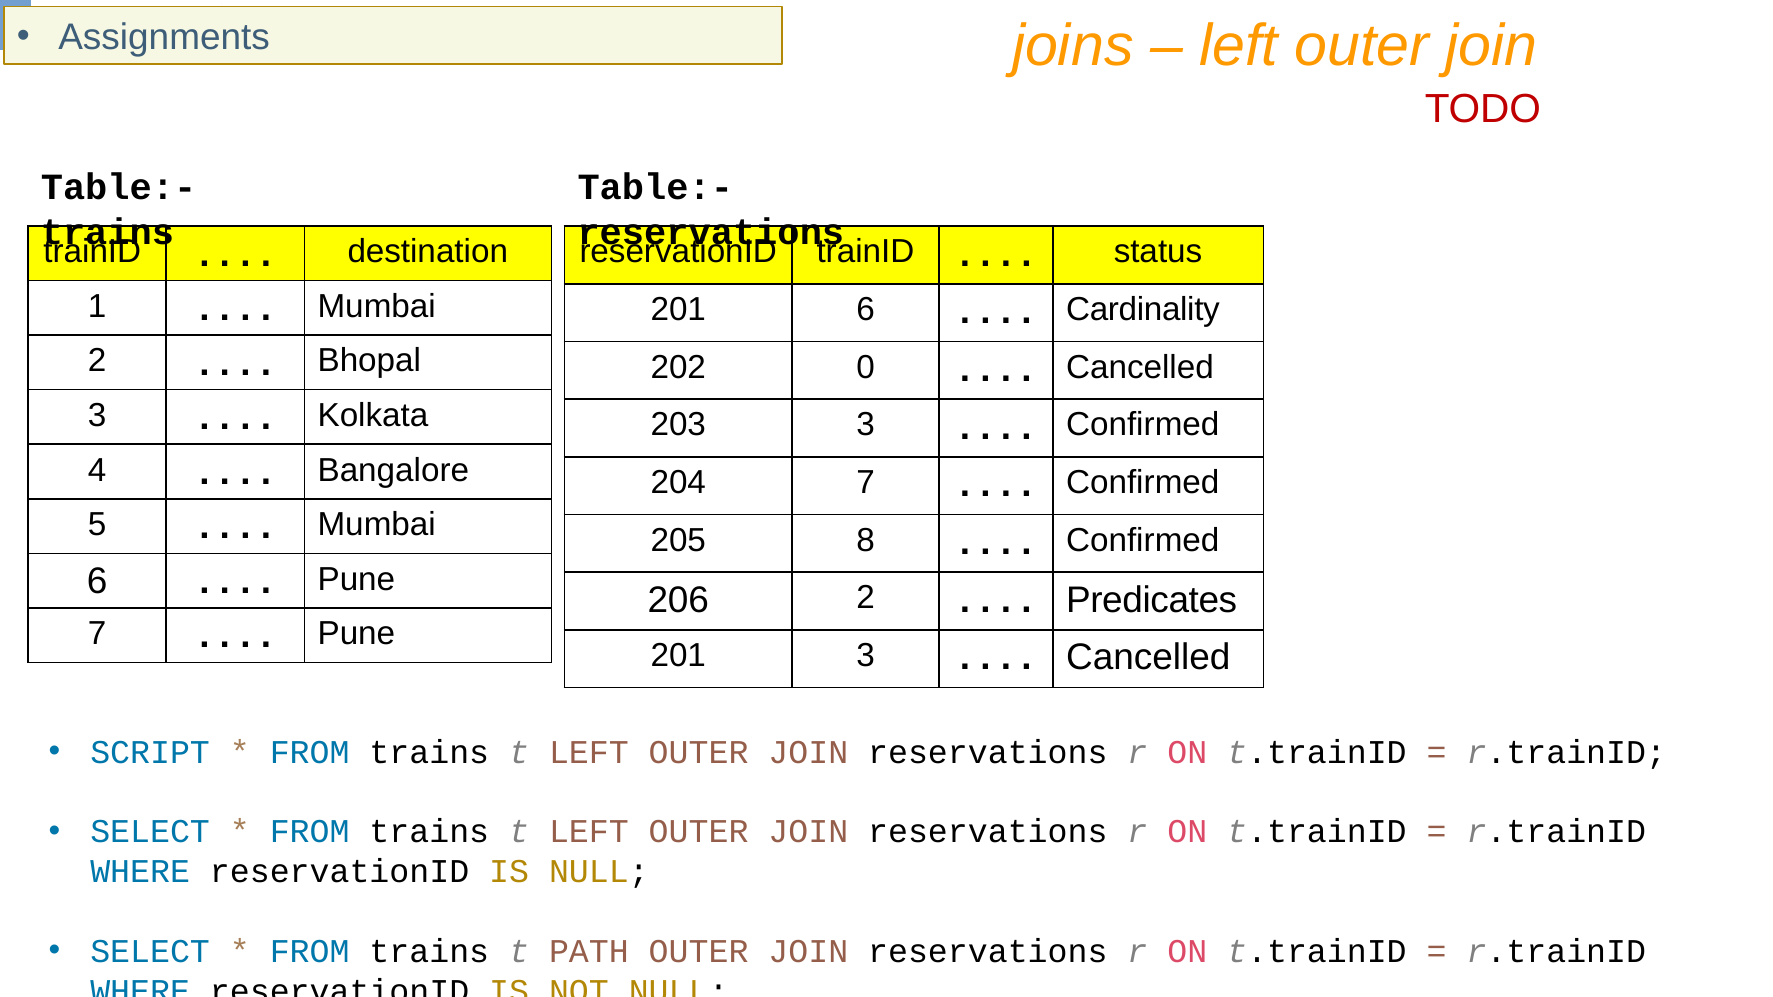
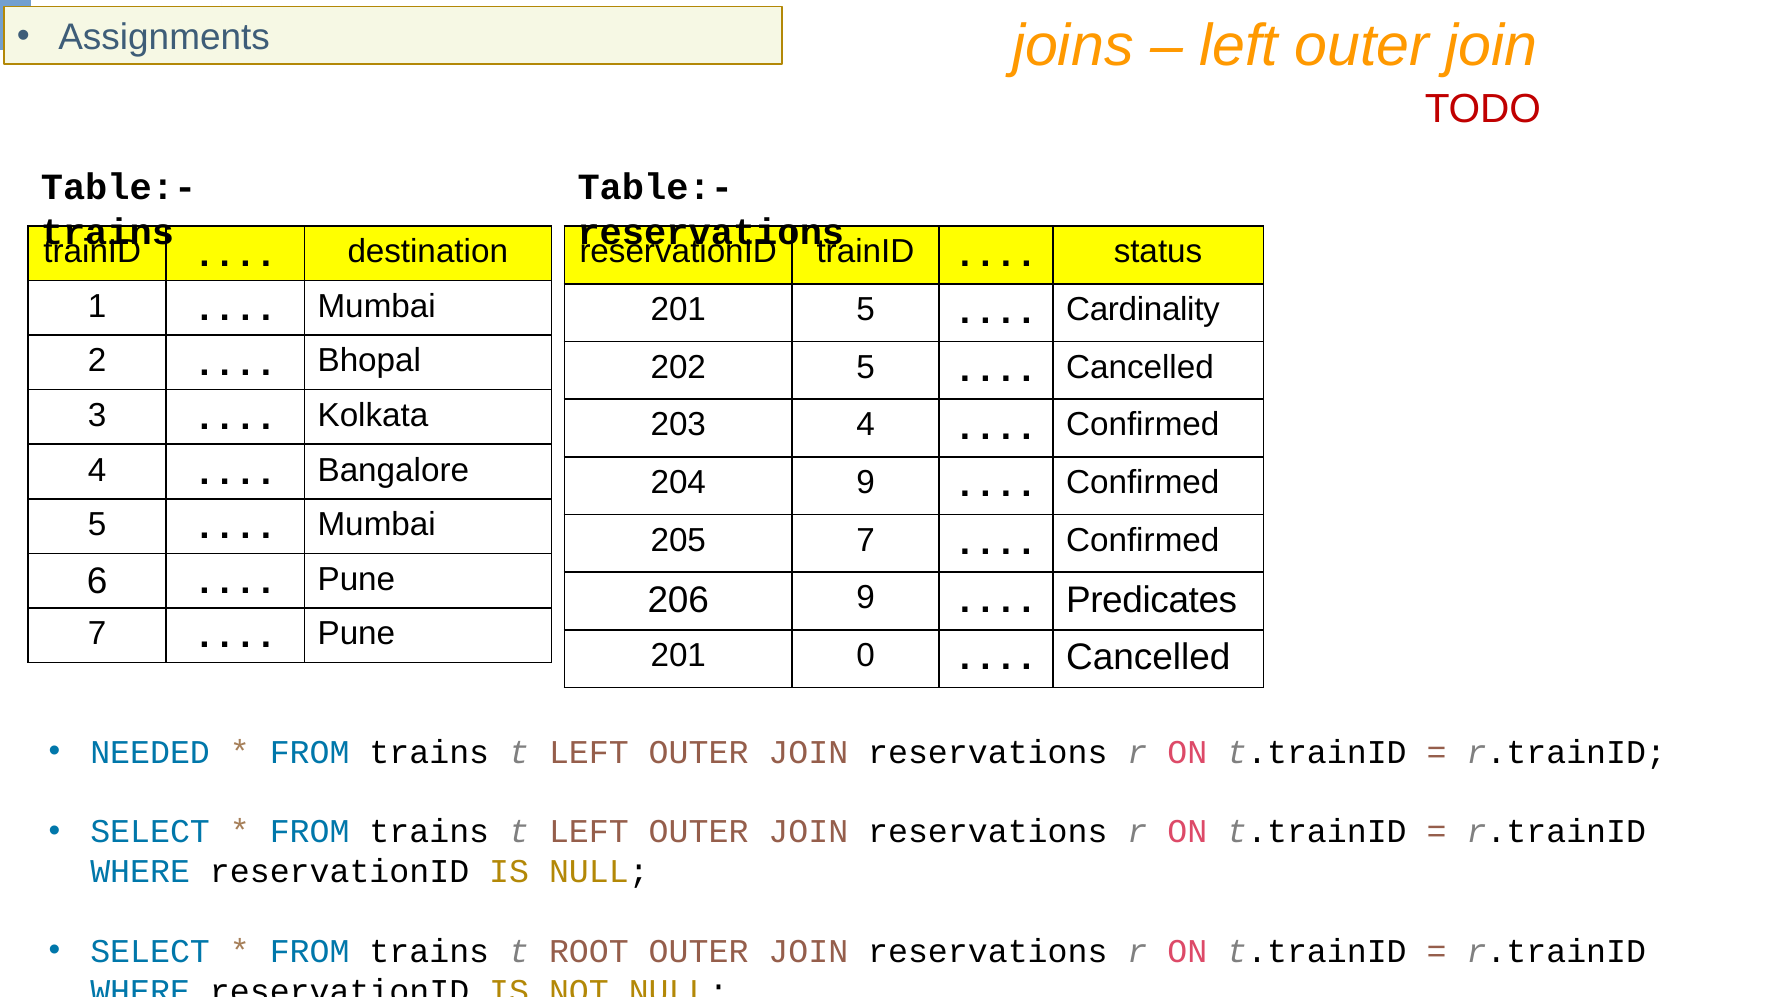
201 6: 6 -> 5 (866, 310)
202 0: 0 -> 5 (866, 367)
203 3: 3 -> 4 (866, 425)
204 7: 7 -> 9 (866, 483)
205 8: 8 -> 7 (866, 540)
206 2: 2 -> 9 (866, 598)
201 3: 3 -> 0 (866, 656)
SCRIPT: SCRIPT -> NEEDED (150, 752)
PATH: PATH -> ROOT (589, 952)
